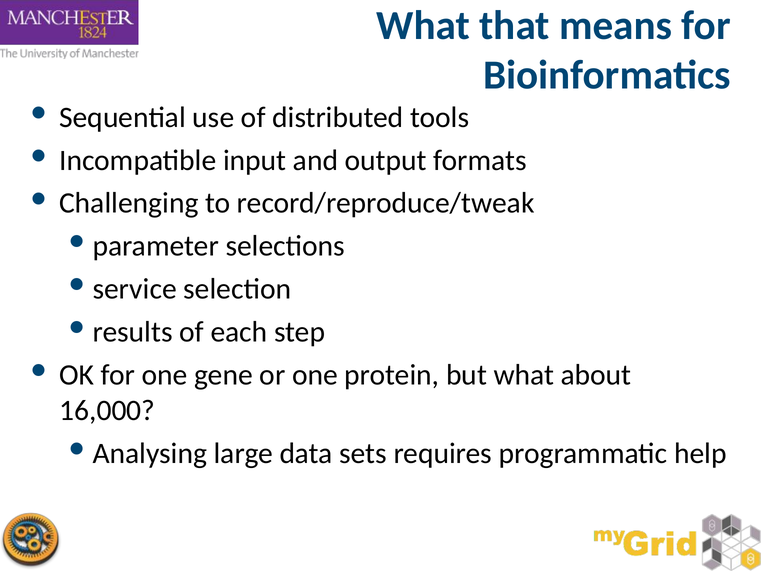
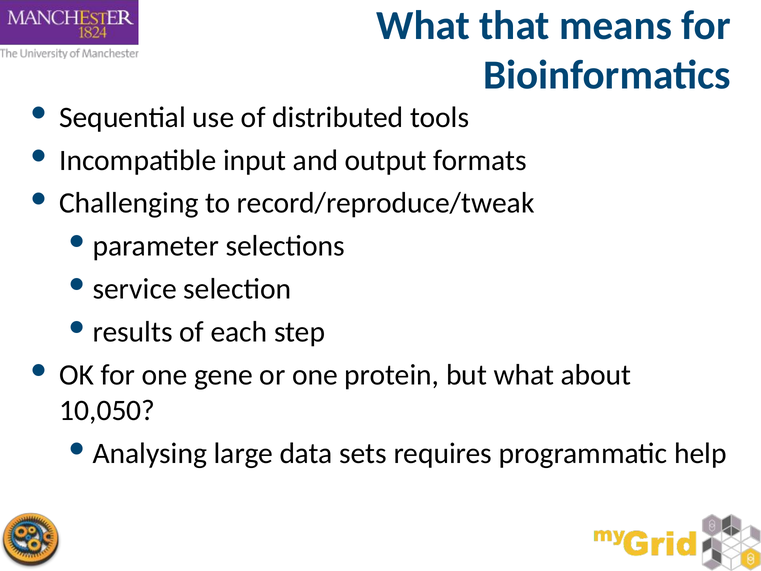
16,000: 16,000 -> 10,050 (107, 410)
